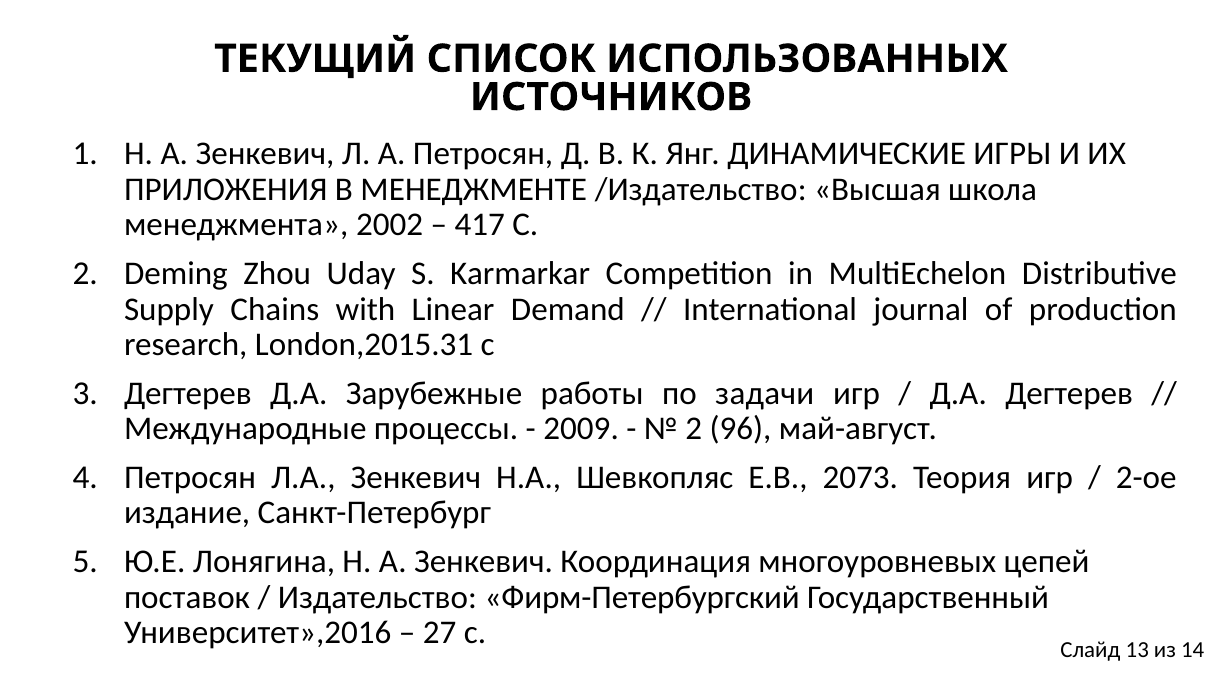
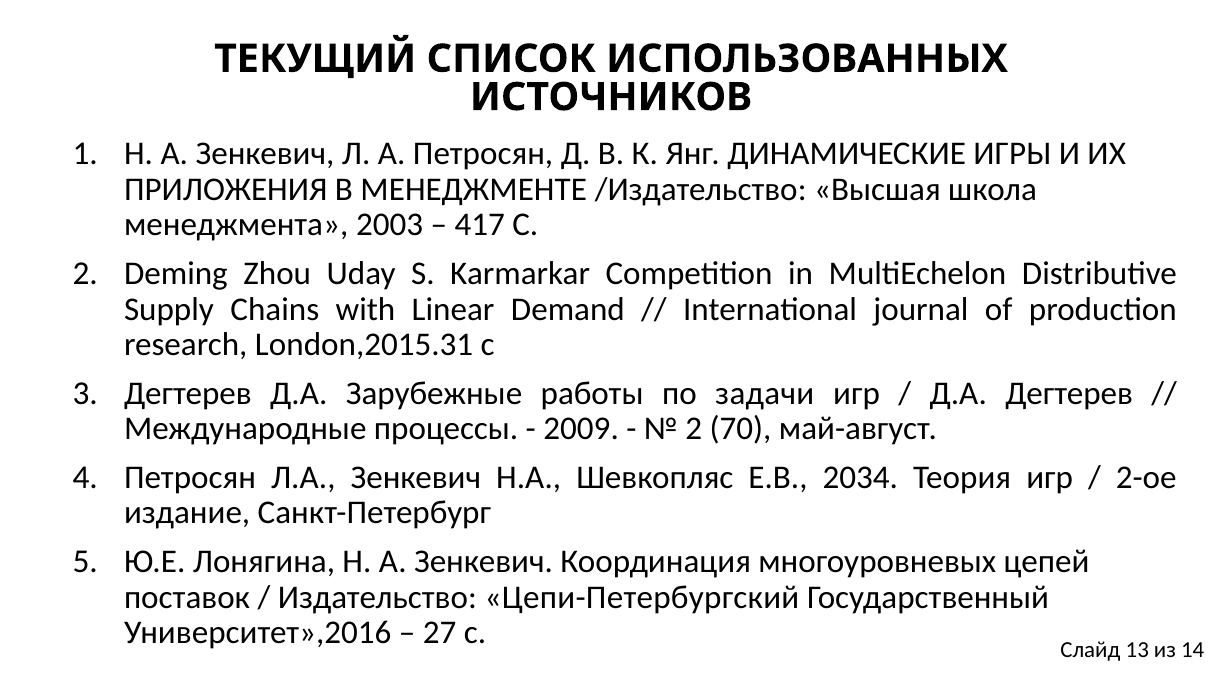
2002: 2002 -> 2003 (390, 225)
96: 96 -> 70 (741, 429)
2073: 2073 -> 2034 (860, 478)
Фирм-Петербургский: Фирм-Петербургский -> Цепи-Петербургский (642, 598)
